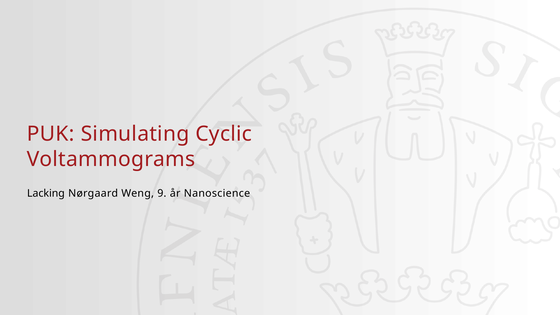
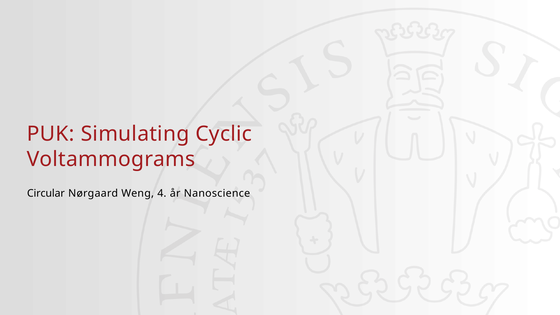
Lacking: Lacking -> Circular (46, 193)
9: 9 -> 4 (162, 193)
